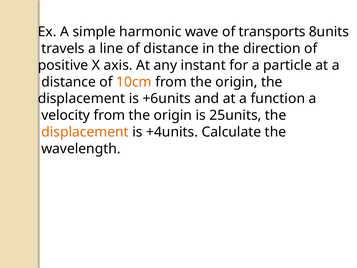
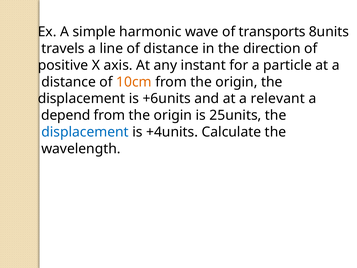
function: function -> relevant (278, 99)
velocity: velocity -> depend (66, 115)
displacement colour: orange -> blue (85, 132)
